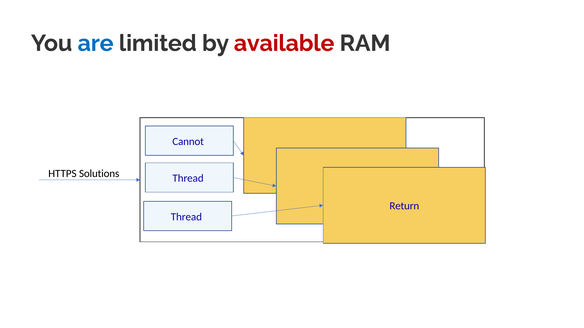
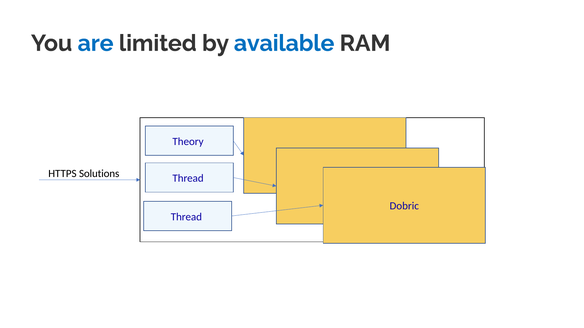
available colour: red -> blue (284, 43)
Cannot: Cannot -> Theory (188, 142)
Return: Return -> Dobric (404, 206)
